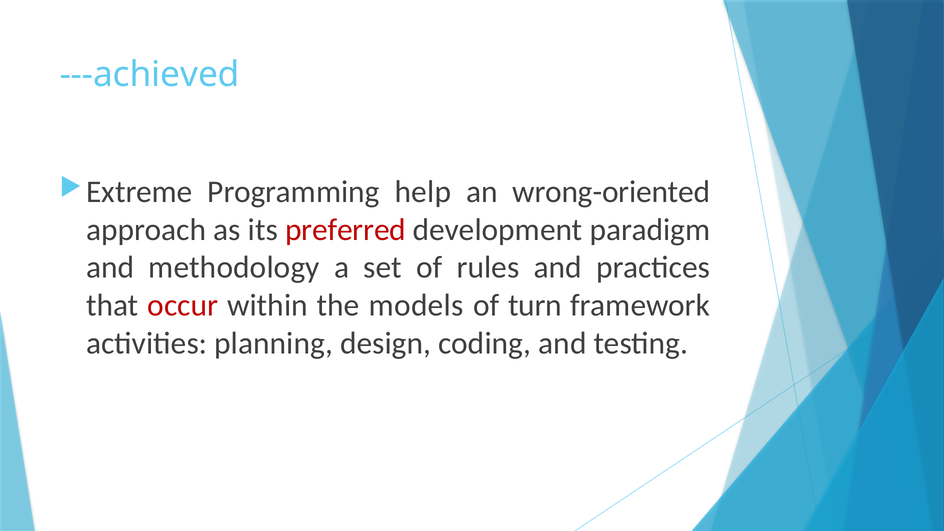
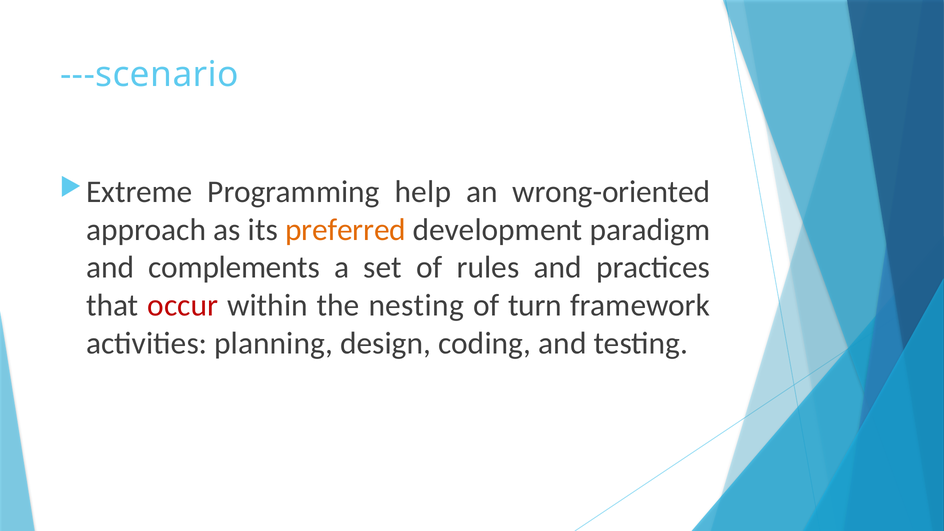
---achieved: ---achieved -> ---scenario (149, 74)
preferred colour: red -> orange (346, 230)
methodology: methodology -> complements (234, 268)
models: models -> nesting (416, 305)
